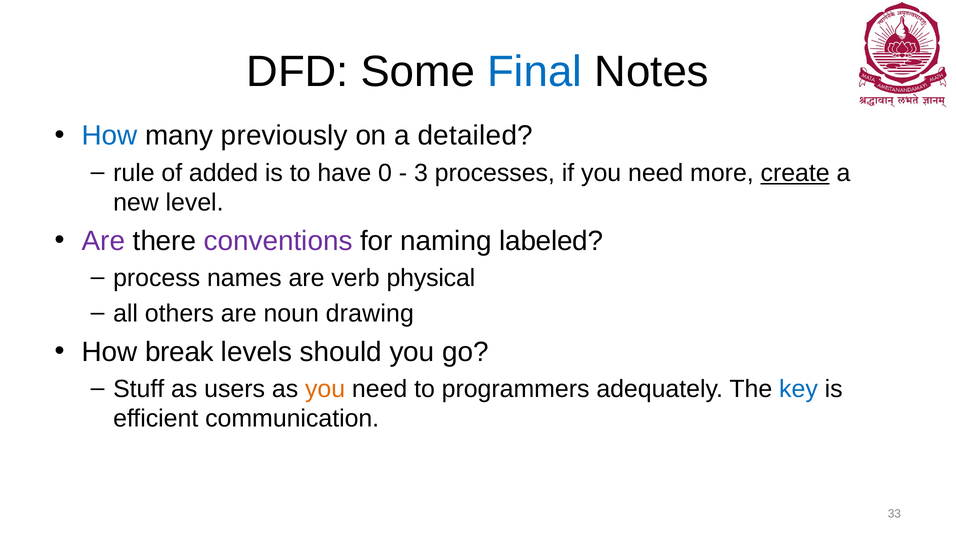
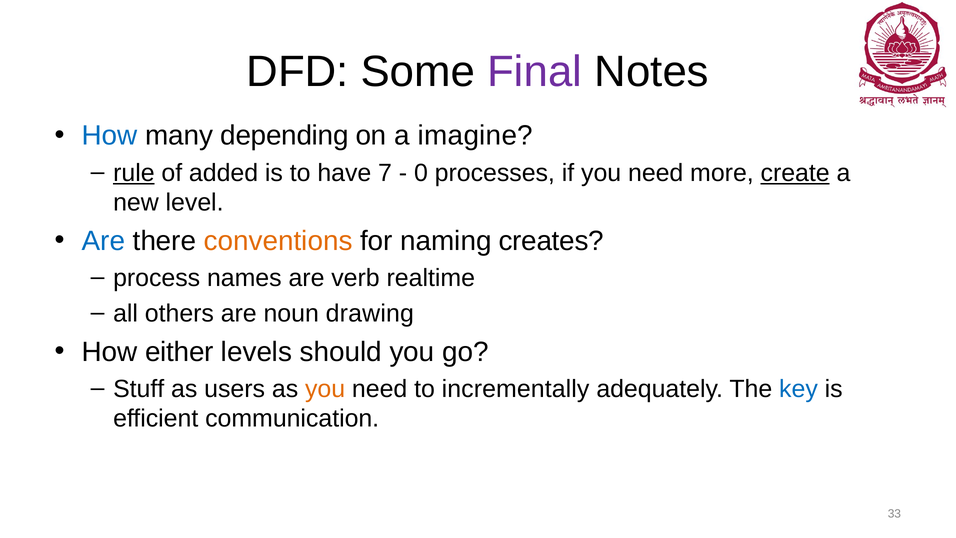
Final colour: blue -> purple (535, 72)
previously: previously -> depending (285, 136)
detailed: detailed -> imagine (475, 136)
rule underline: none -> present (134, 173)
0: 0 -> 7 (385, 173)
3: 3 -> 0 (421, 173)
Are colour: purple -> blue (103, 241)
conventions colour: purple -> orange (278, 241)
labeled: labeled -> creates (551, 241)
physical: physical -> realtime (431, 278)
break: break -> either (179, 352)
programmers: programmers -> incrementally (516, 389)
